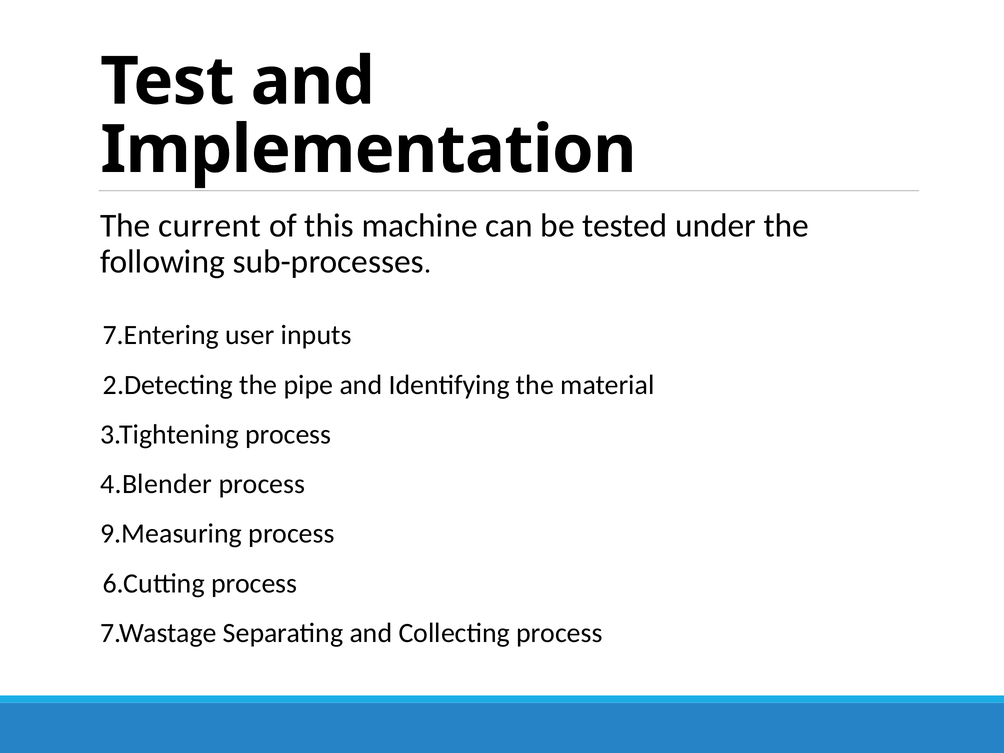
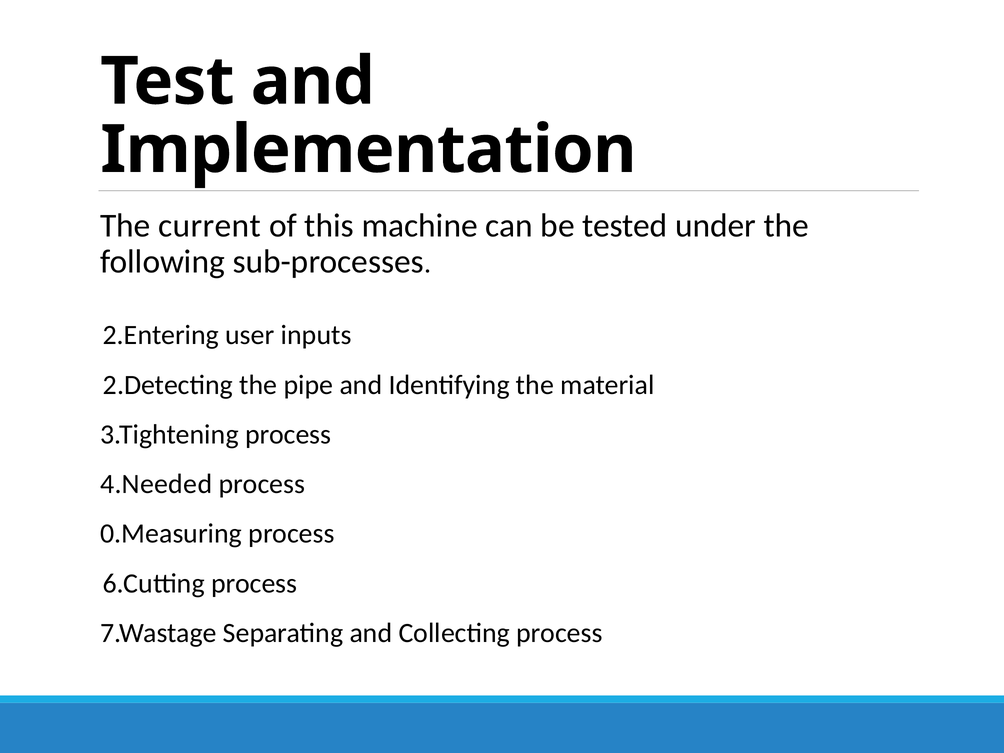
7.Entering: 7.Entering -> 2.Entering (161, 335)
4.Blender: 4.Blender -> 4.Needed (156, 484)
9.Measuring: 9.Measuring -> 0.Measuring (171, 534)
